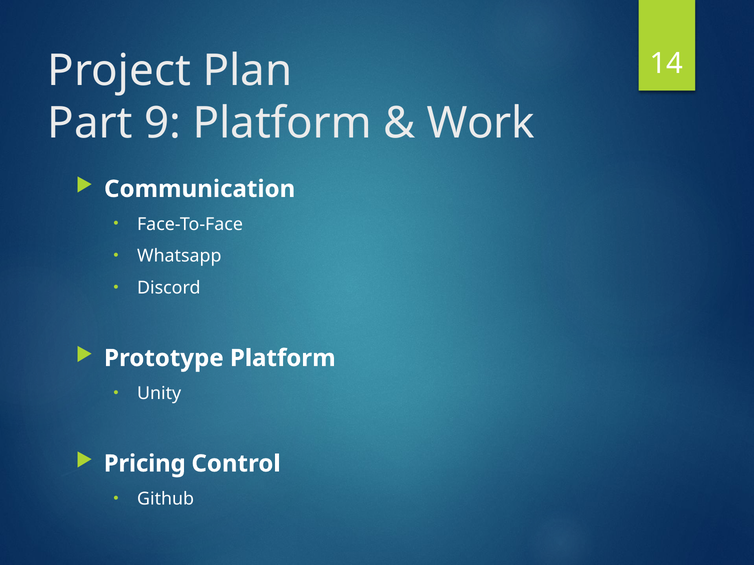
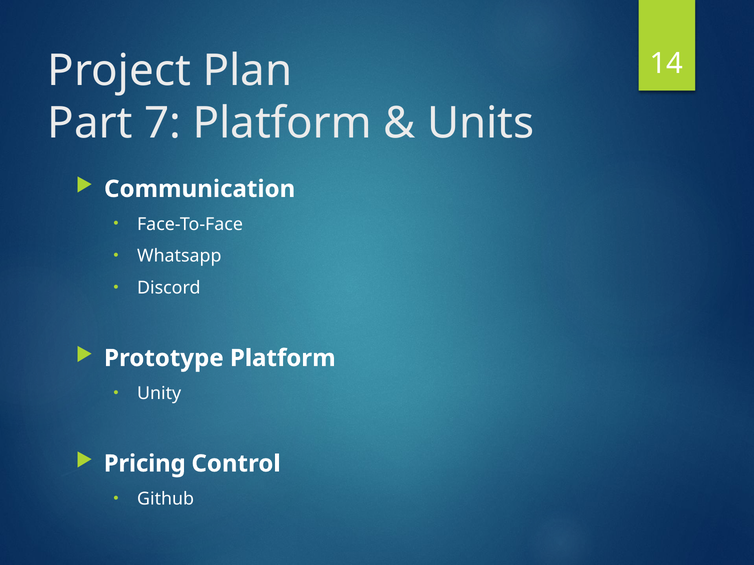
9: 9 -> 7 (163, 123)
Work: Work -> Units (481, 123)
